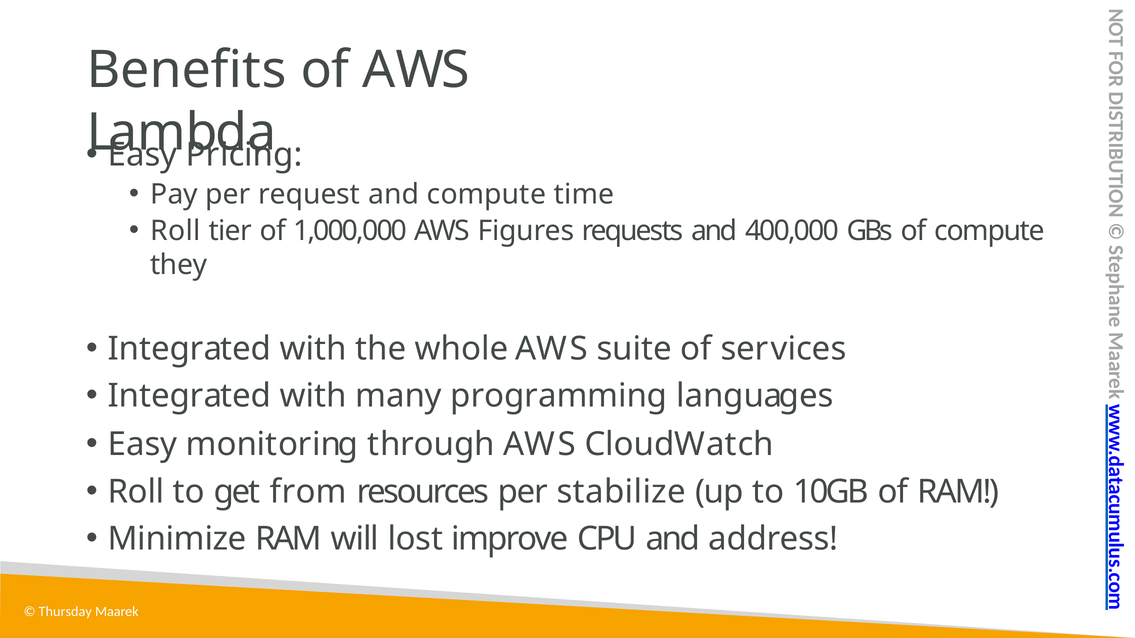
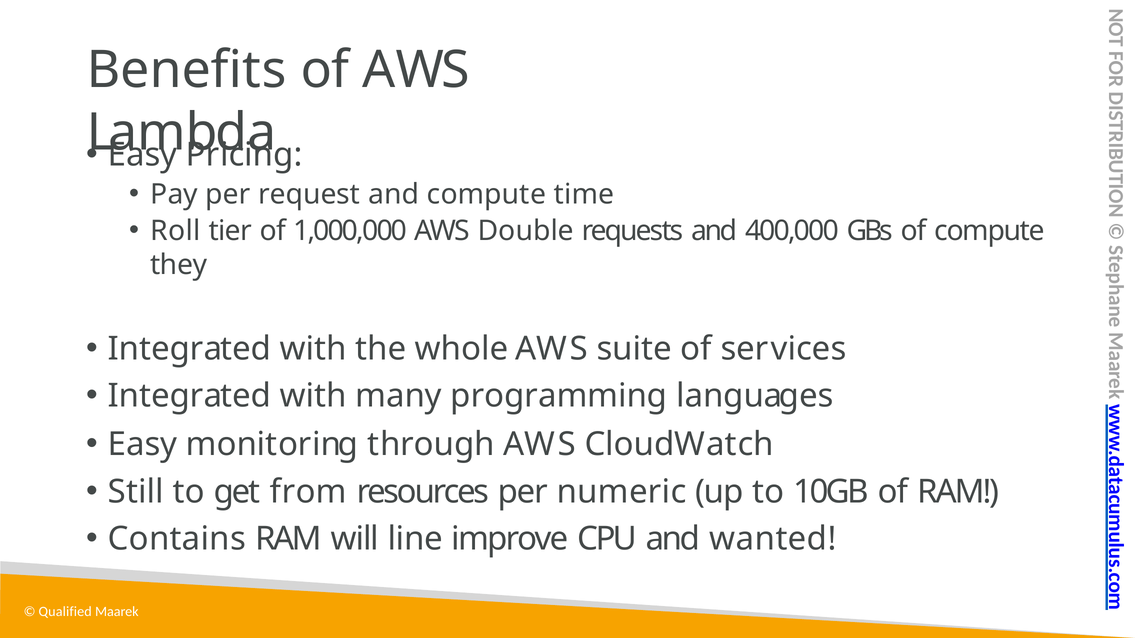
Figures: Figures -> Double (526, 231)
Roll: Roll -> Still (136, 492)
stabilize: stabilize -> numeric (621, 492)
Minimize: Minimize -> Contains (177, 539)
lost: lost -> line (415, 539)
address: address -> wanted (773, 539)
Thursday: Thursday -> Qualified (65, 612)
